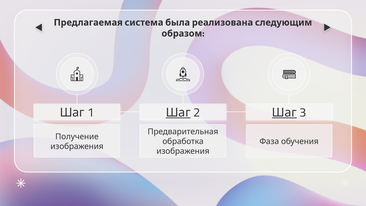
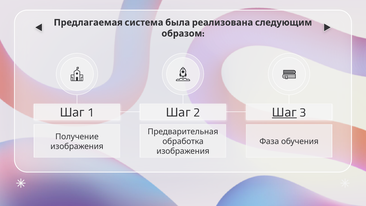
Шаг underline: present -> none (178, 113)
